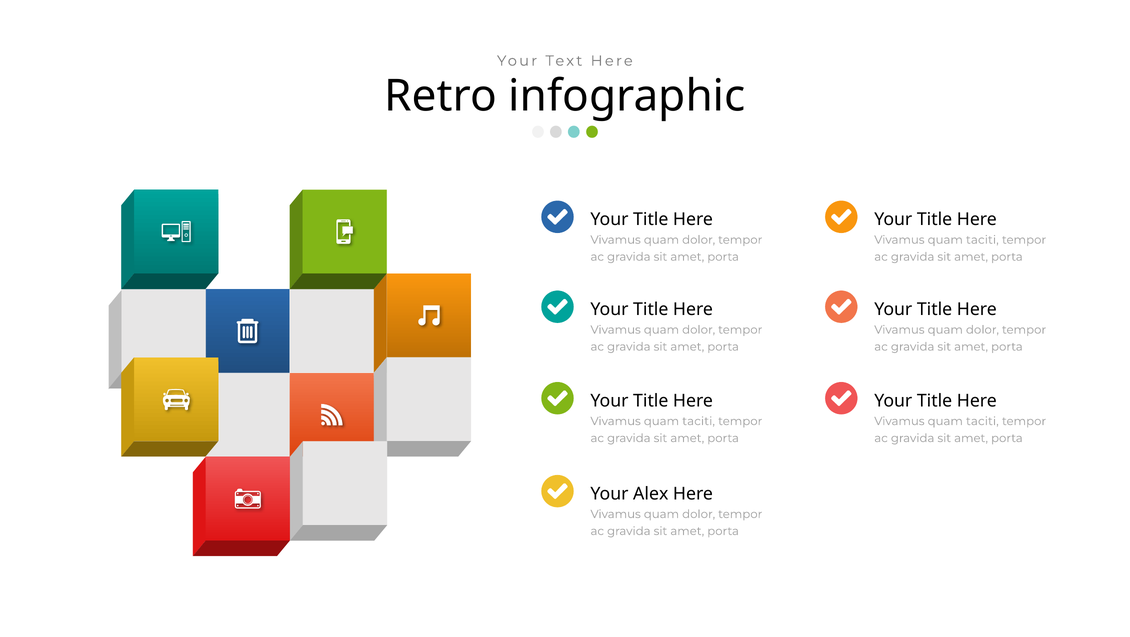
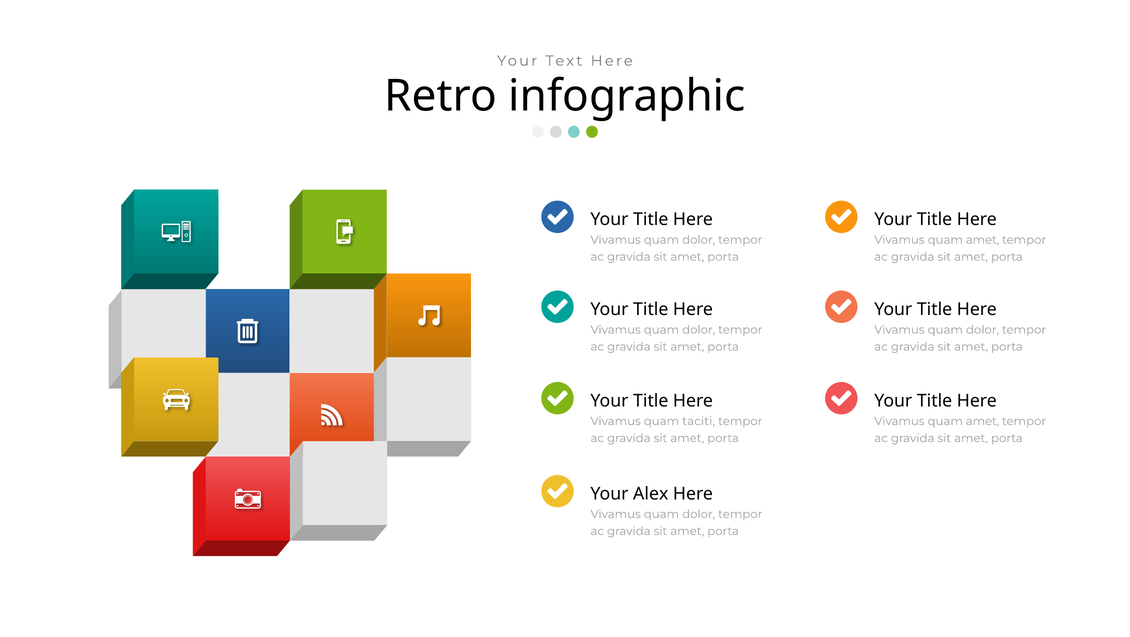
taciti: taciti -> amet (983, 240)
taciti: taciti -> amet (983, 421)
